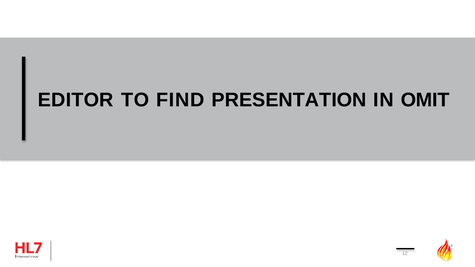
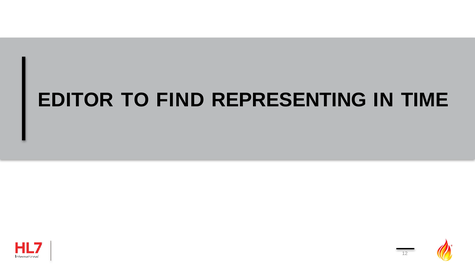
PRESENTATION: PRESENTATION -> REPRESENTING (289, 100)
OMIT: OMIT -> TIME (425, 100)
